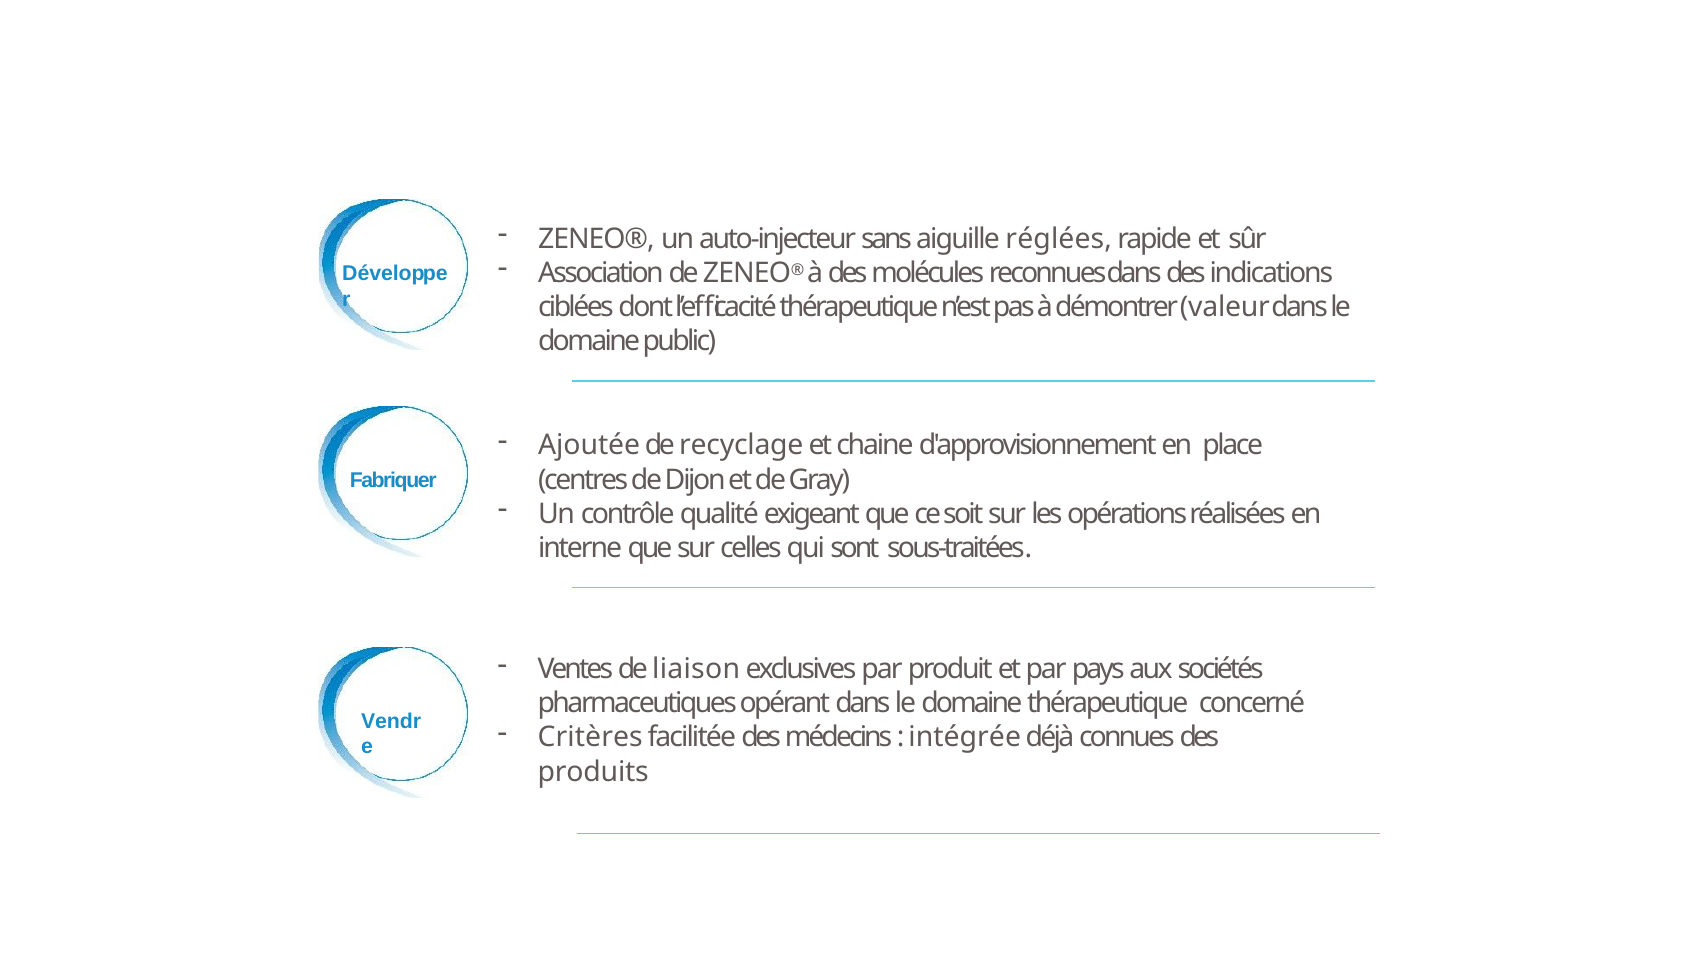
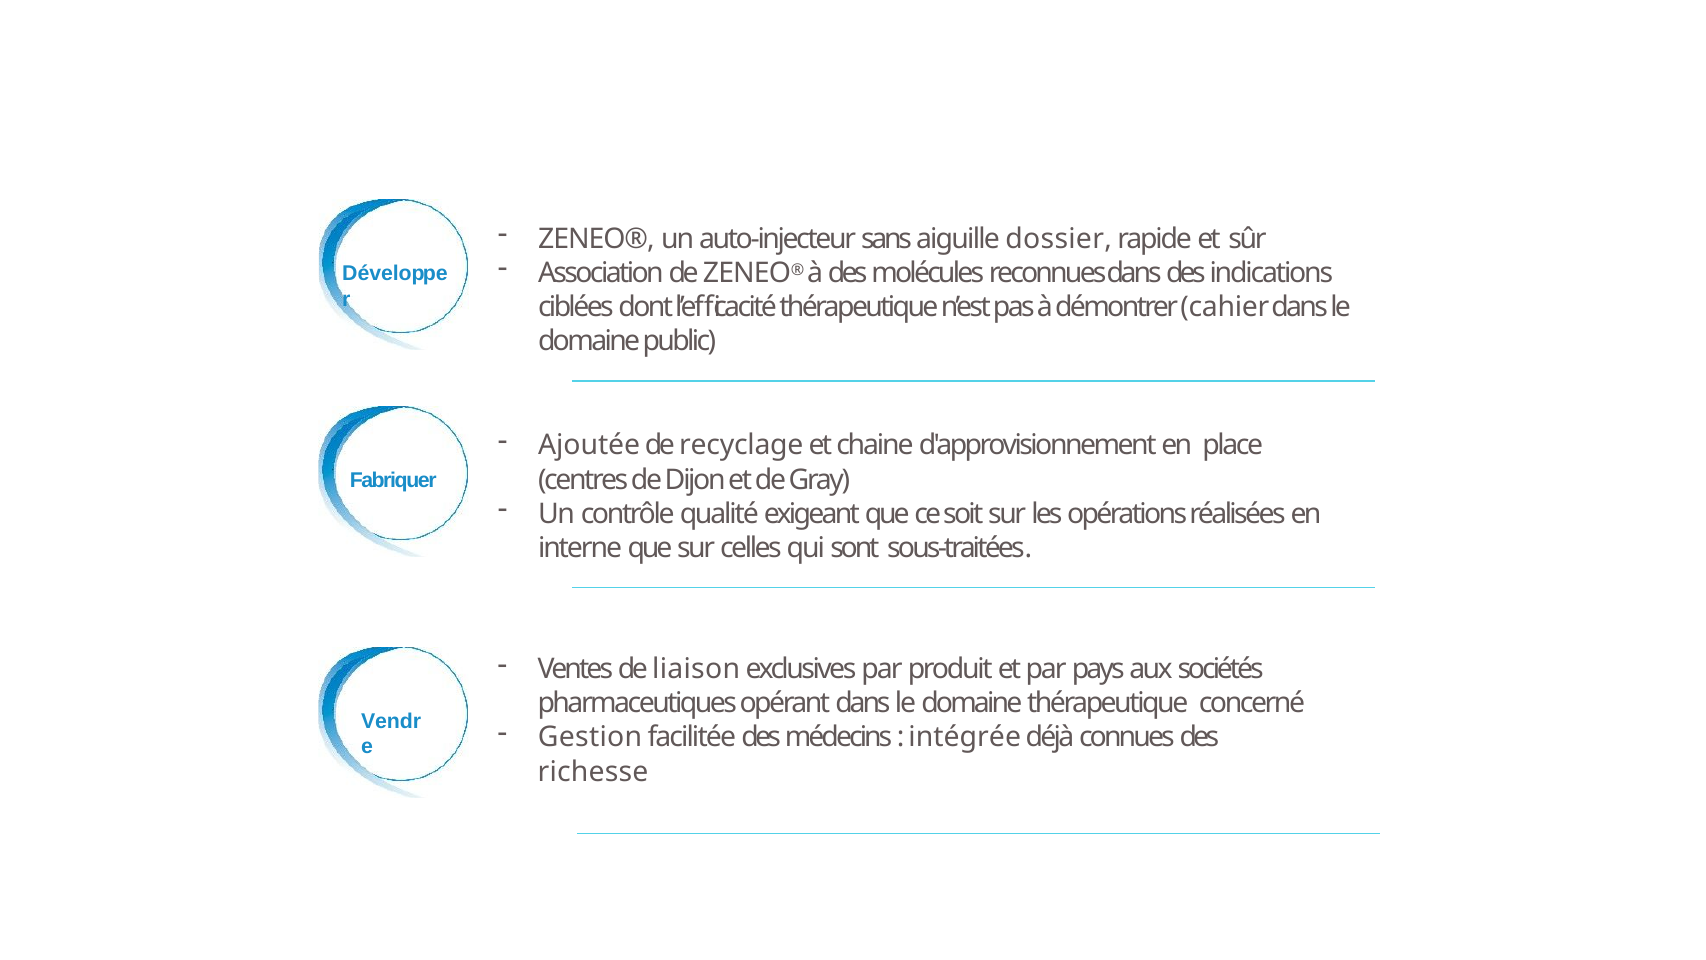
réglées: réglées -> dossier (1059, 239)
valeur: valeur -> cahier (1225, 307)
Critères: Critères -> Gestion (590, 737)
produits: produits -> richesse (593, 771)
